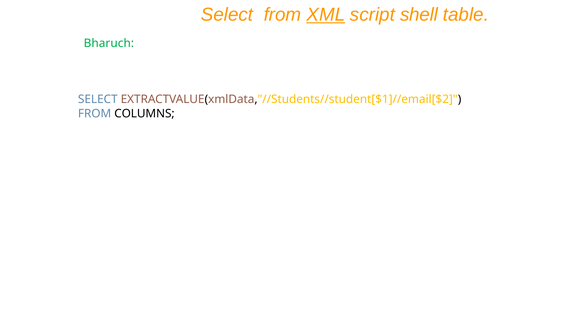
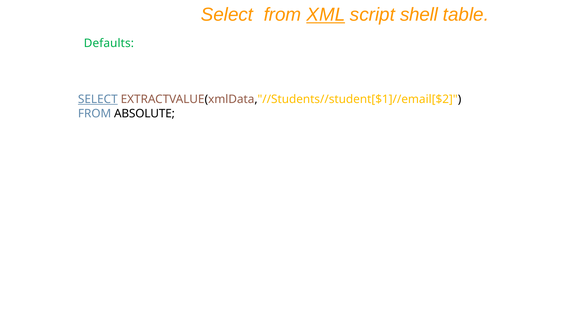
Bharuch: Bharuch -> Defaults (109, 43)
SELECT underline: none -> present (98, 99)
COLUMNS: COLUMNS -> ABSOLUTE (144, 114)
